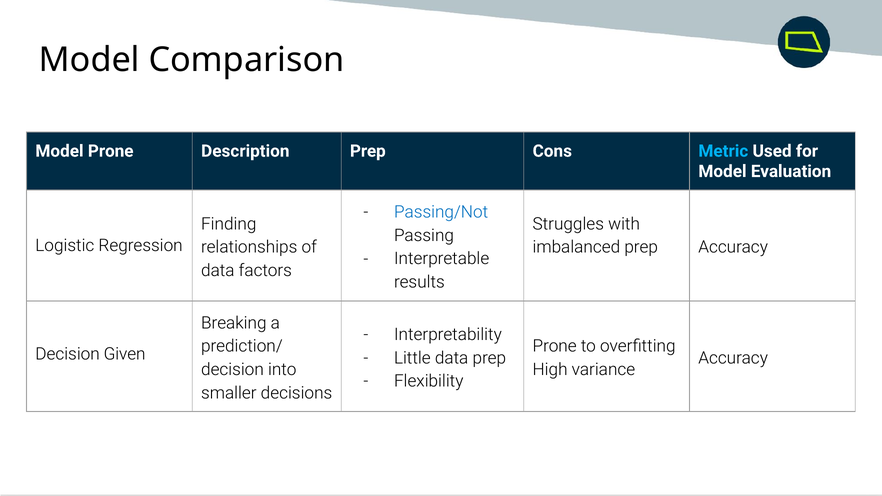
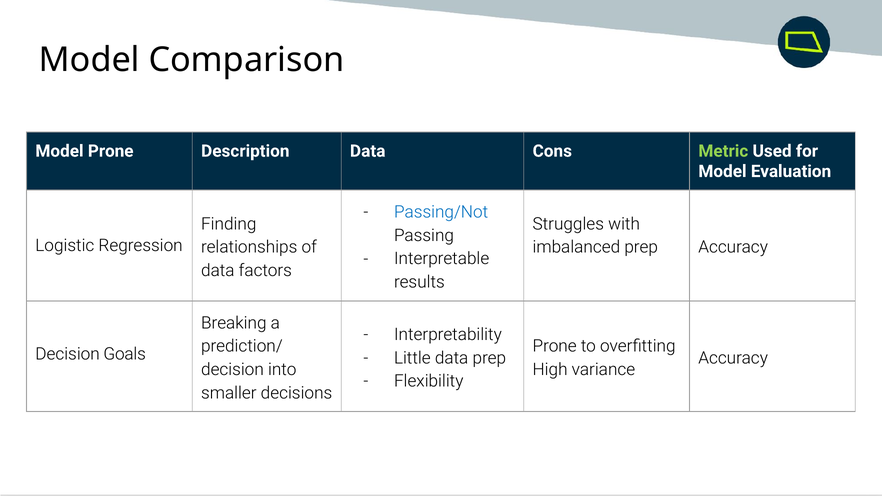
Description Prep: Prep -> Data (368, 151)
Metric colour: light blue -> light green (723, 151)
Given: Given -> Goals (125, 354)
